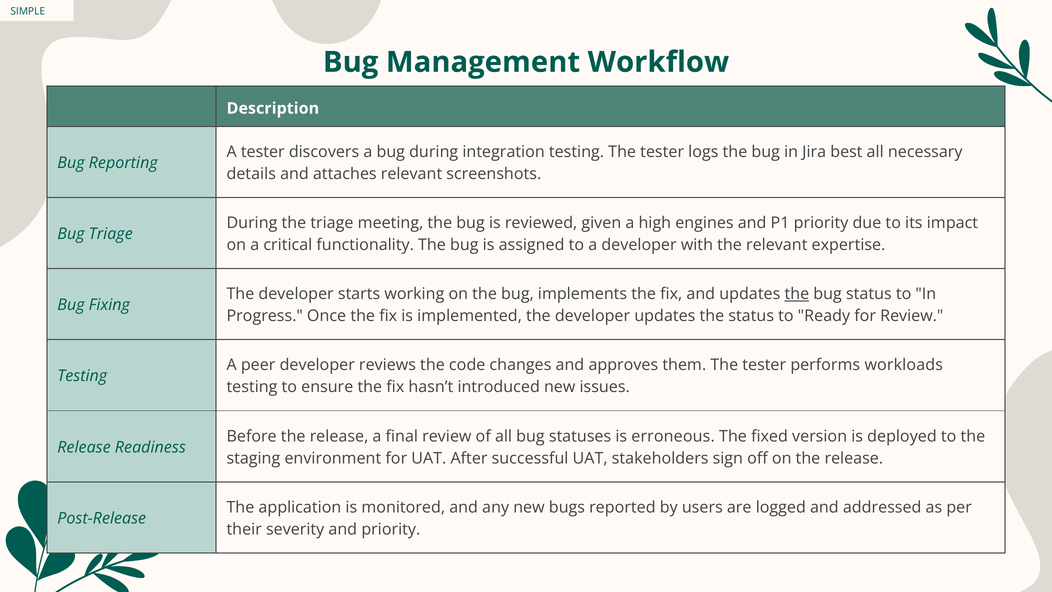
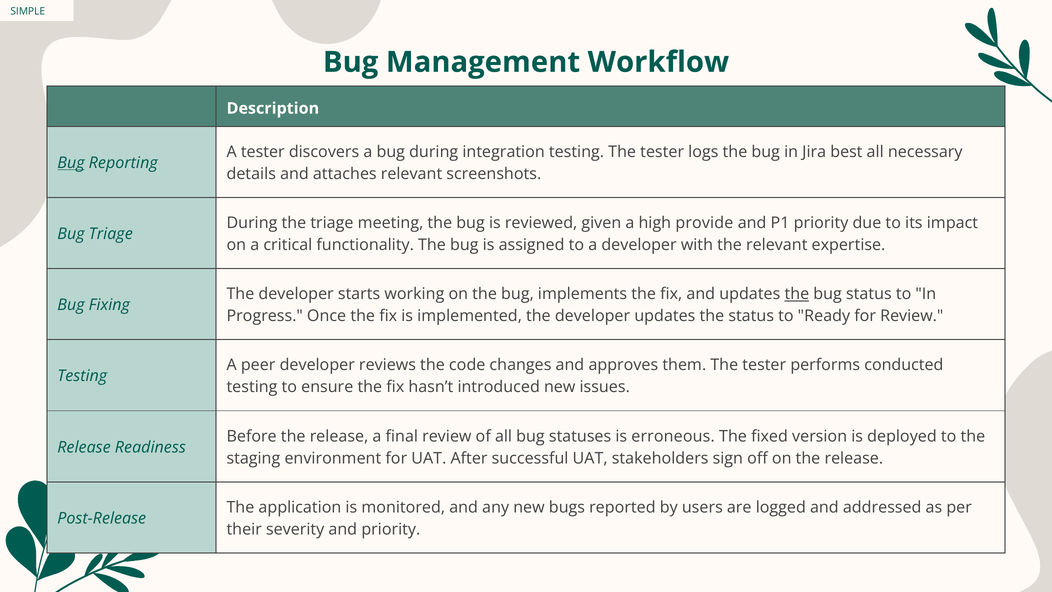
Bug underline: none -> present (71, 163)
engines: engines -> provide (704, 223)
workloads: workloads -> conducted (904, 365)
